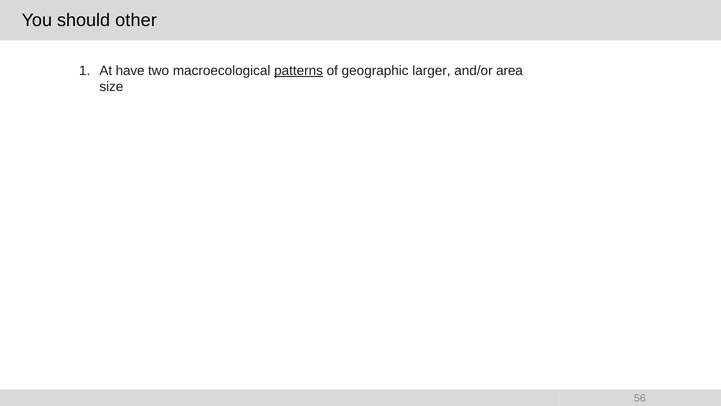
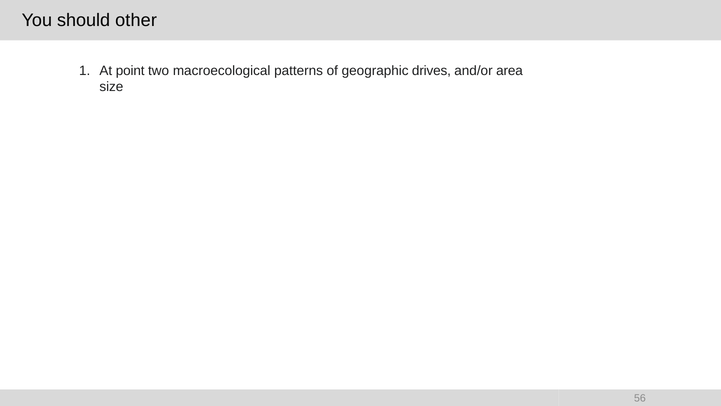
have: have -> point (130, 71)
patterns underline: present -> none (299, 71)
larger: larger -> drives (431, 71)
